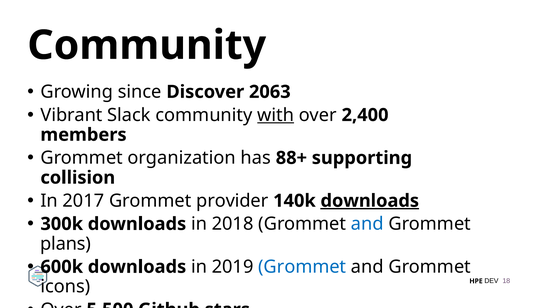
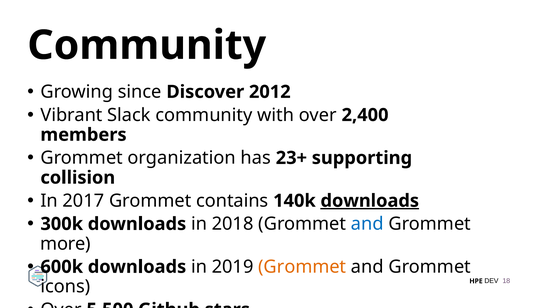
2063: 2063 -> 2012 (270, 92)
with underline: present -> none (276, 115)
88+: 88+ -> 23+ (291, 158)
provider: provider -> contains (232, 201)
plans: plans -> more (65, 243)
Grommet colour: blue -> orange (302, 267)
